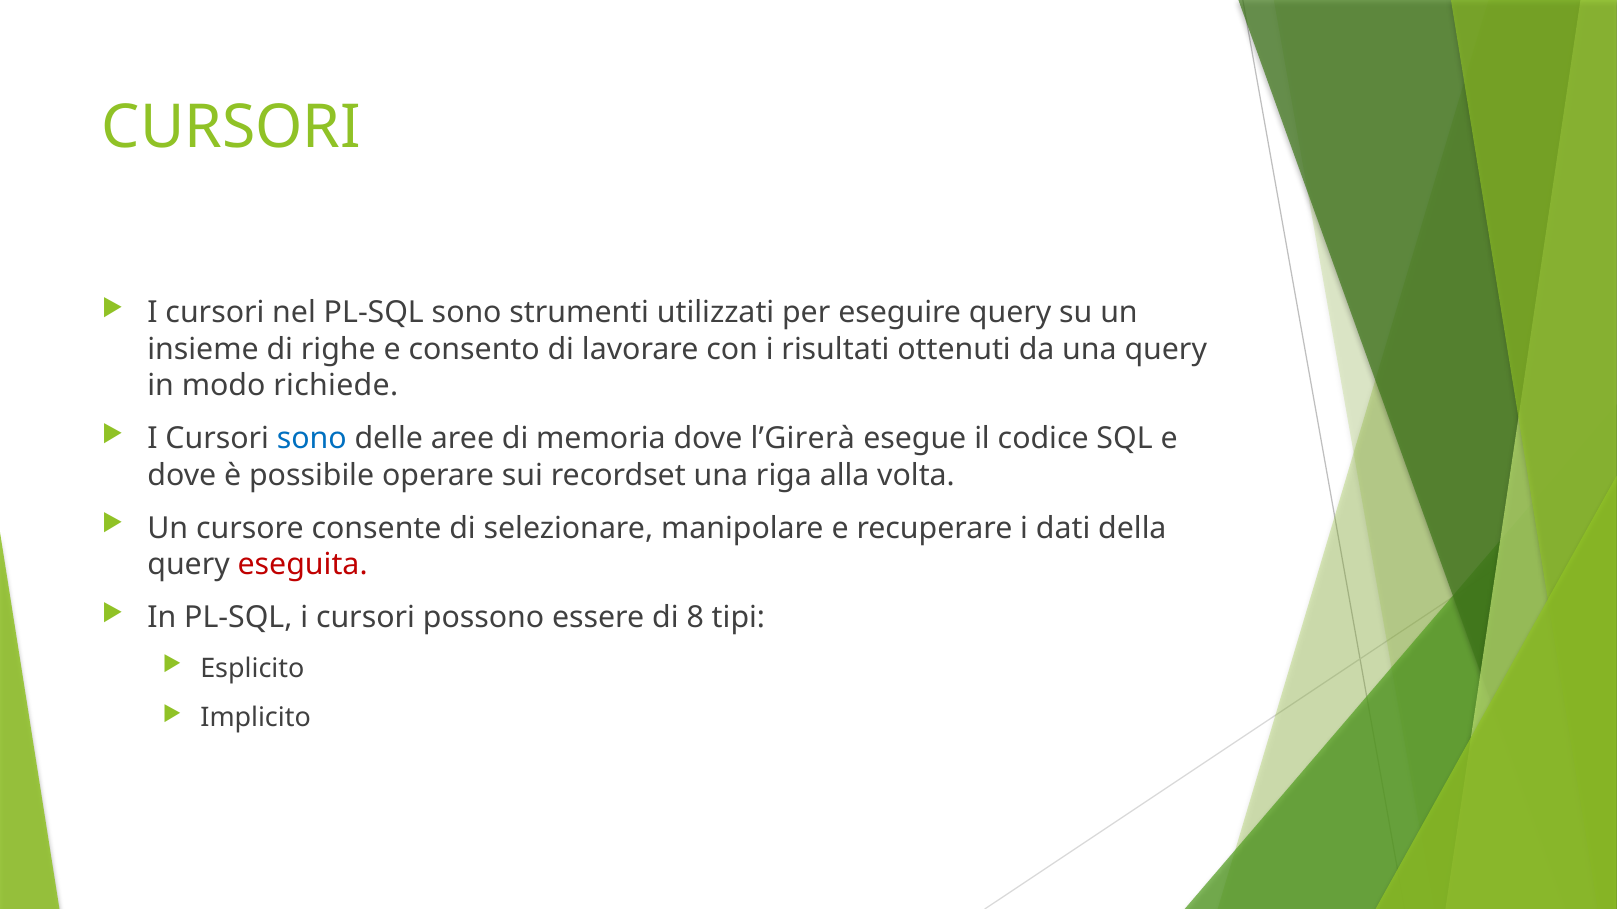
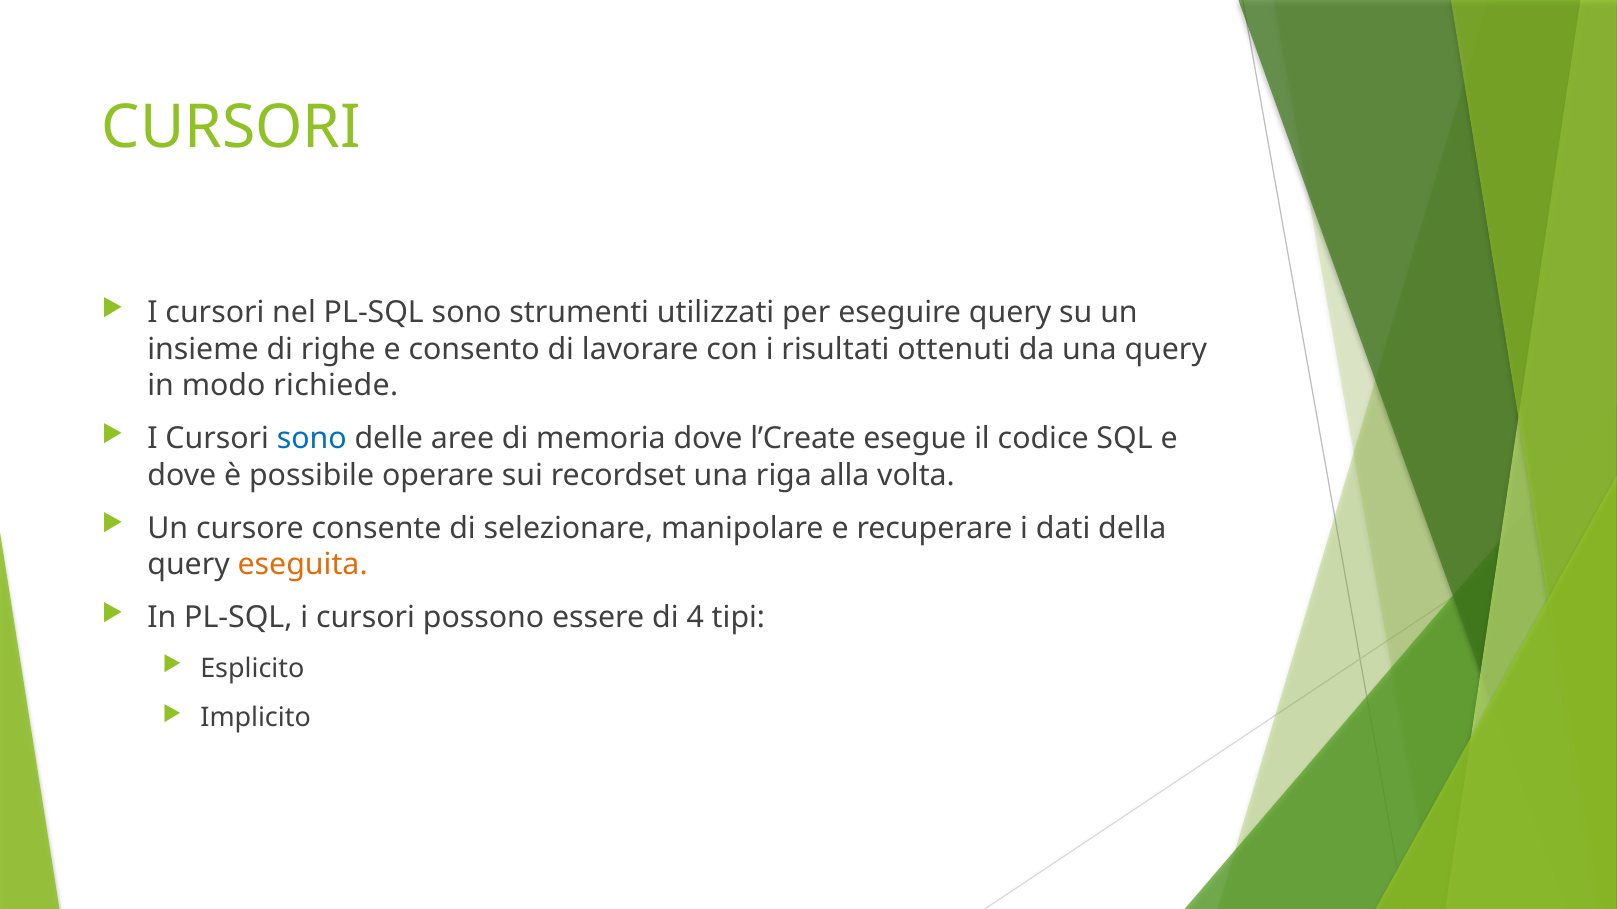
l’Girerà: l’Girerà -> l’Create (803, 439)
eseguita colour: red -> orange (303, 565)
8: 8 -> 4 (695, 618)
